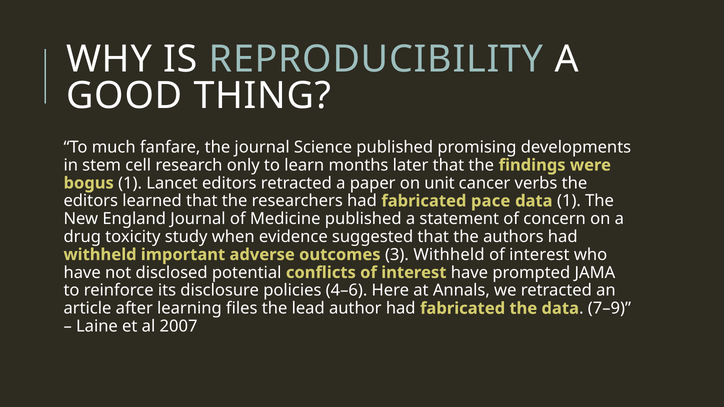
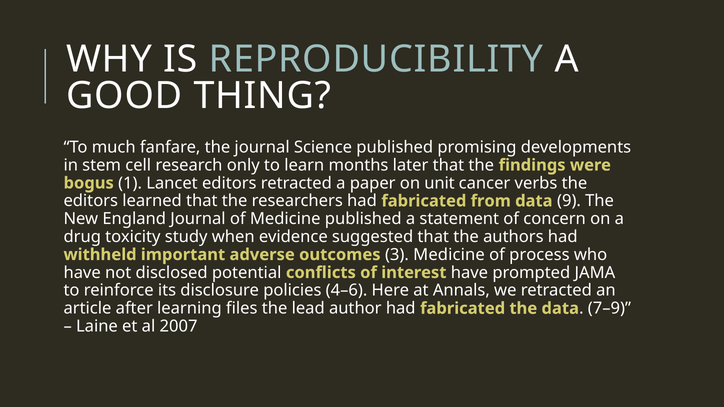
pace: pace -> from (491, 201)
data 1: 1 -> 9 (569, 201)
3 Withheld: Withheld -> Medicine (449, 255)
interest: interest -> process (539, 255)
